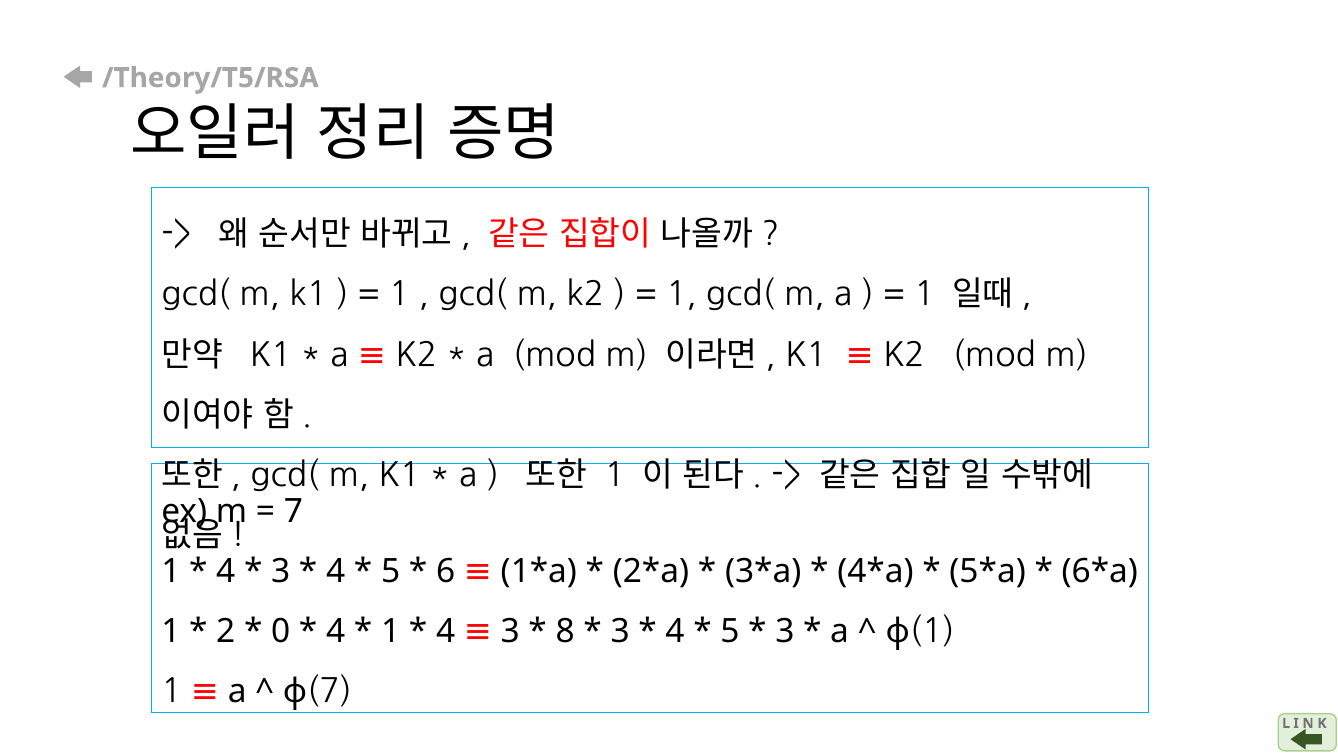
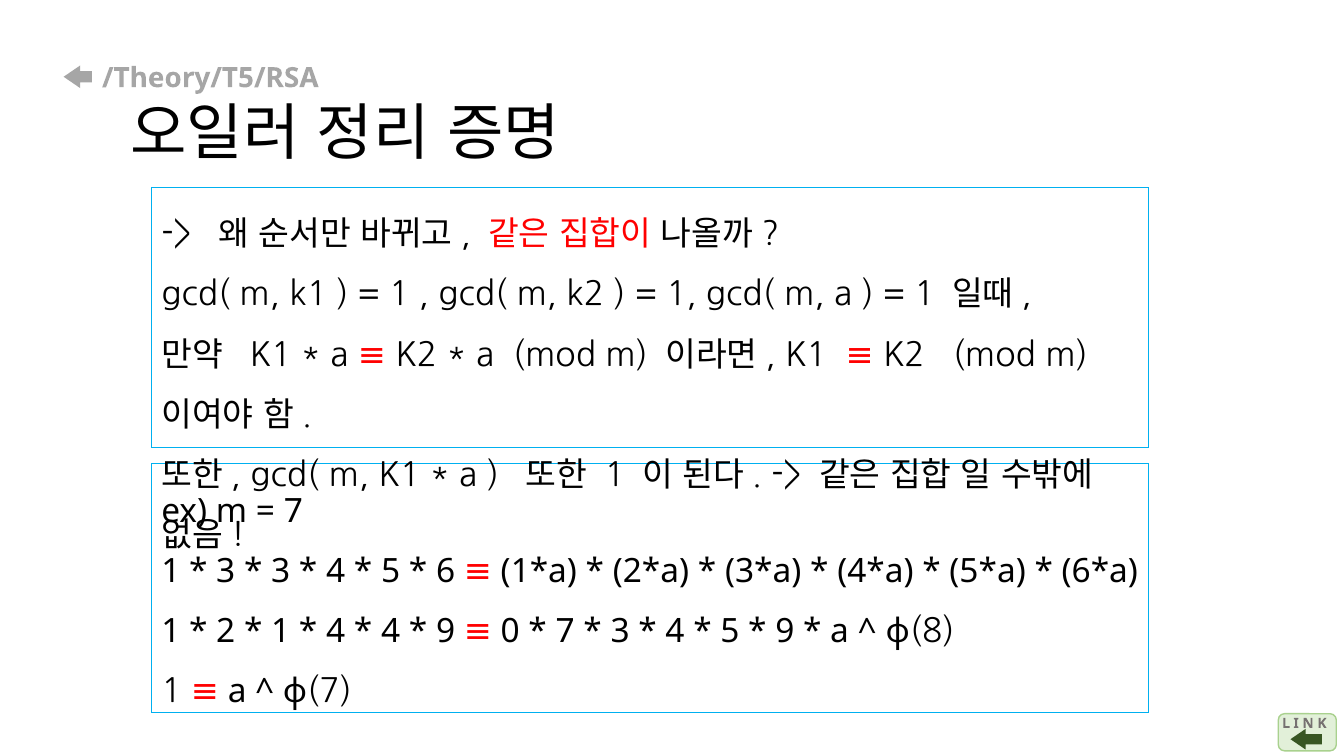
4: 4 -> 3 (226, 571)
0: 0 -> 1 (281, 631)
1: 1 -> 4 (391, 631)
4: 4 -> 9 (446, 631)
3: 3 -> 0 (510, 631)
8: 8 -> 7 (565, 631)
3: 3 -> 9 (785, 631)
1: 1 -> 8 (932, 631)
